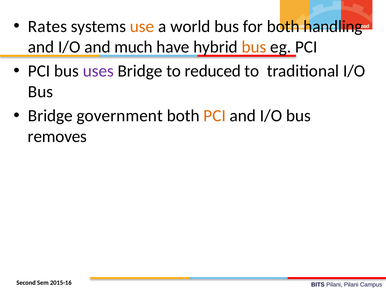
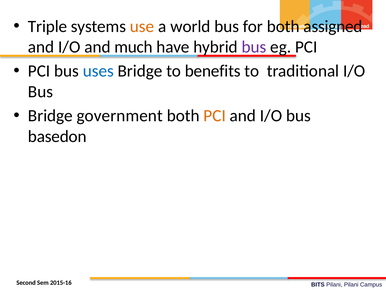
Rates: Rates -> Triple (48, 26)
handling: handling -> assigned (333, 26)
bus colour: orange -> purple (254, 47)
uses colour: purple -> blue (98, 71)
reduced: reduced -> benefits (213, 71)
removes: removes -> basedon (57, 136)
